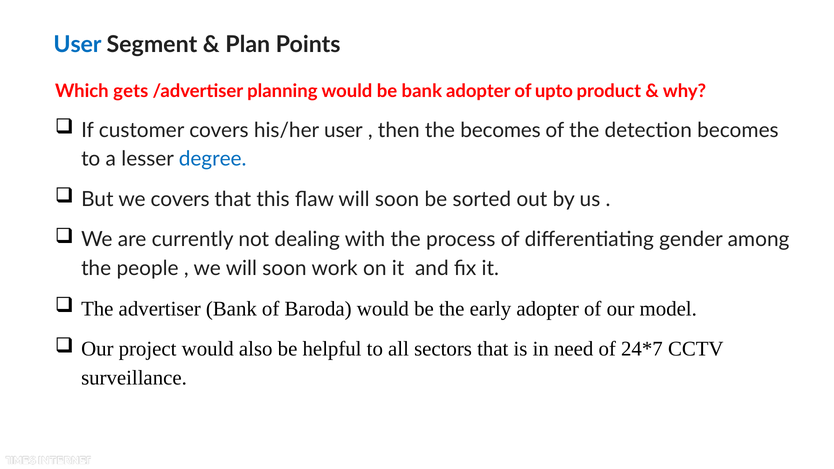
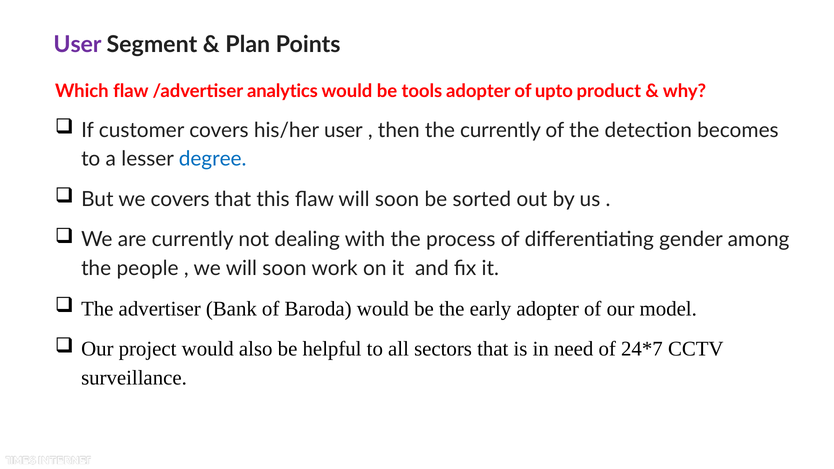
User colour: blue -> purple (77, 45)
Which gets: gets -> flaw (131, 91)
planning: planning -> analytics (282, 91)
be bank: bank -> tools (422, 91)
the becomes: becomes -> currently (501, 130)
